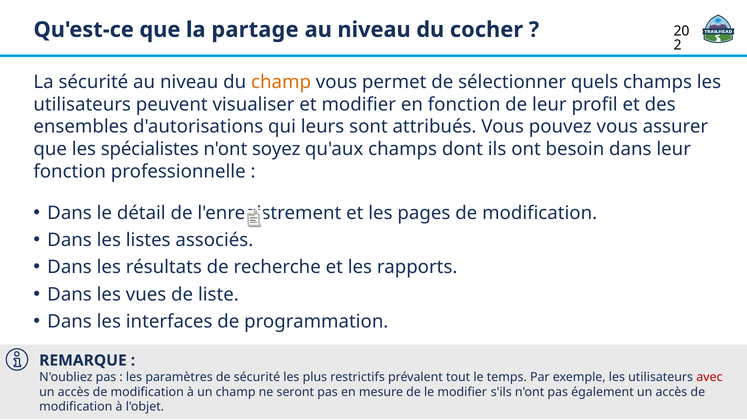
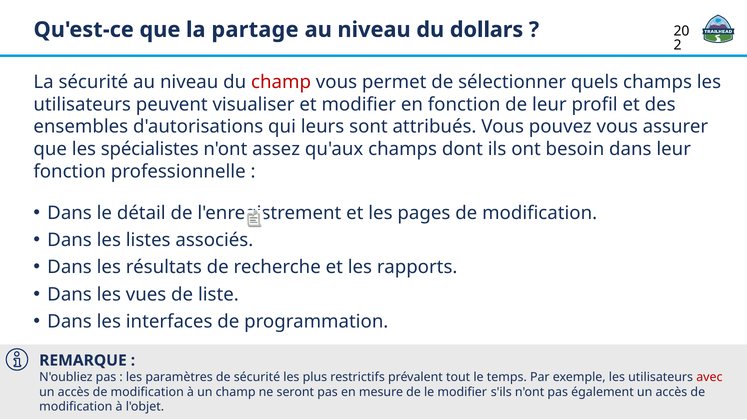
cocher: cocher -> dollars (487, 30)
champ colour: orange -> red (281, 82)
soyez: soyez -> assez (276, 149)
